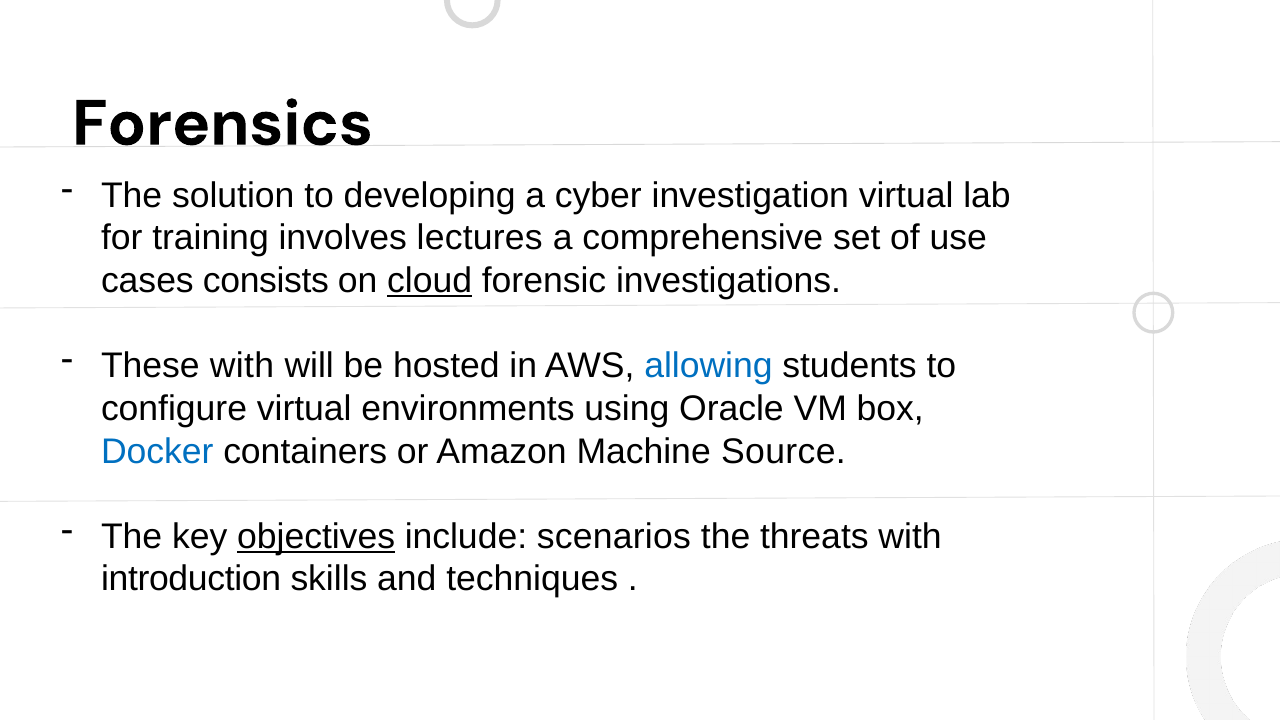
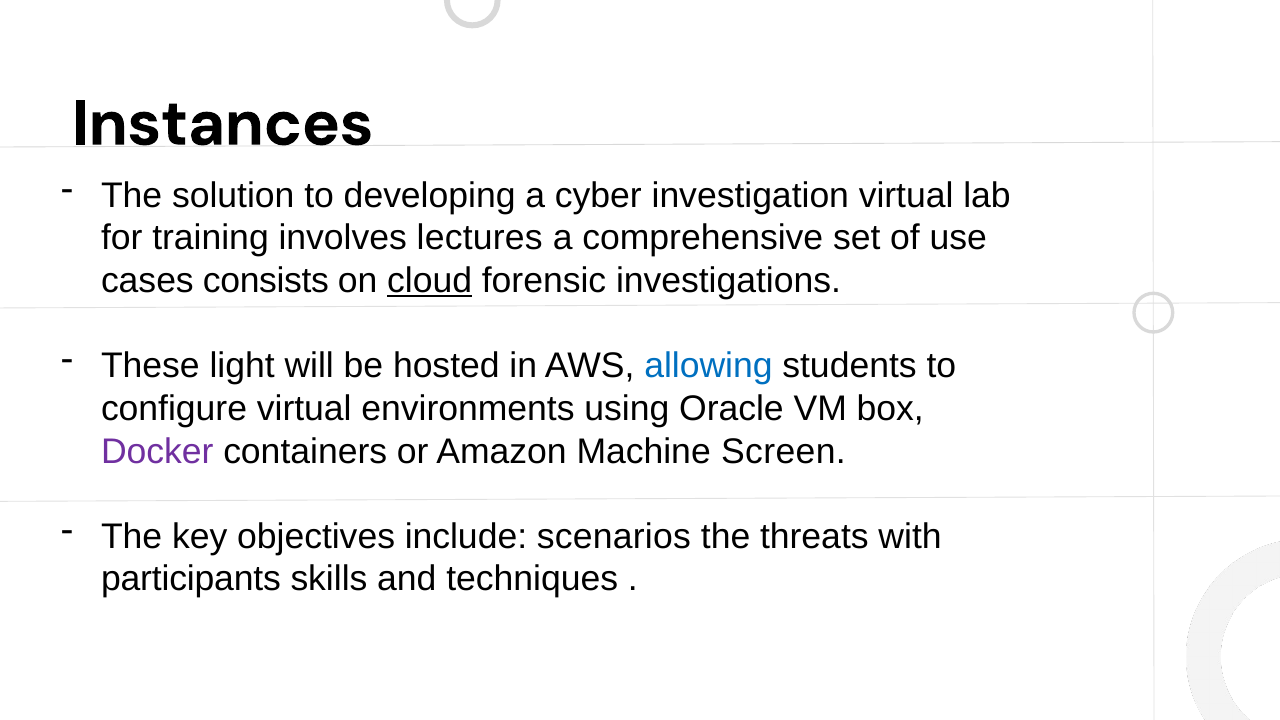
Forensics: Forensics -> Instances (223, 124)
These with: with -> light (242, 366)
Docker colour: blue -> purple (157, 451)
Source: Source -> Screen (783, 451)
objectives underline: present -> none (316, 537)
introduction: introduction -> participants (191, 579)
